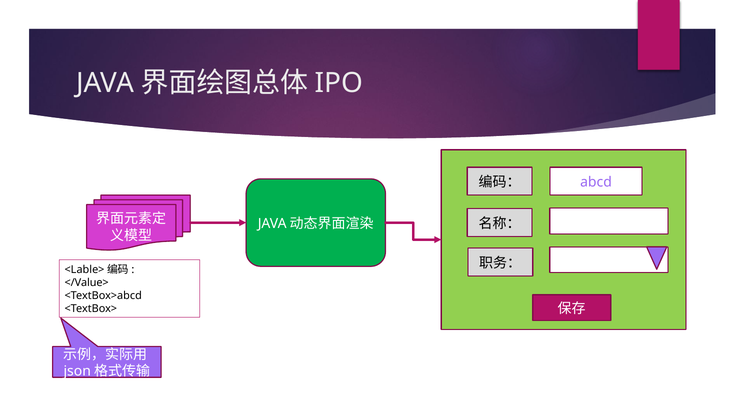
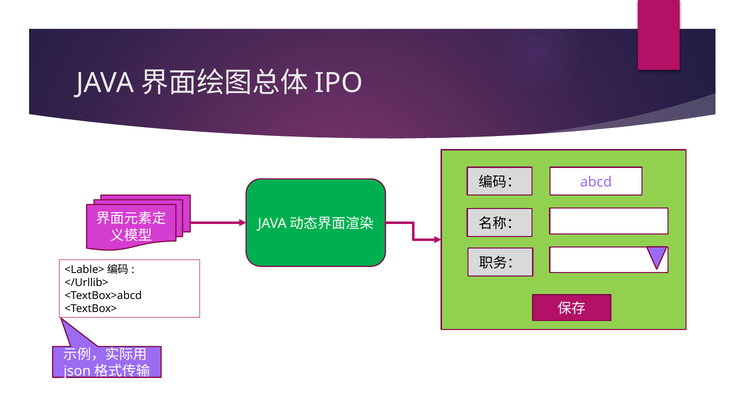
</Value>: </Value> -> </Urllib> (87, 283)
